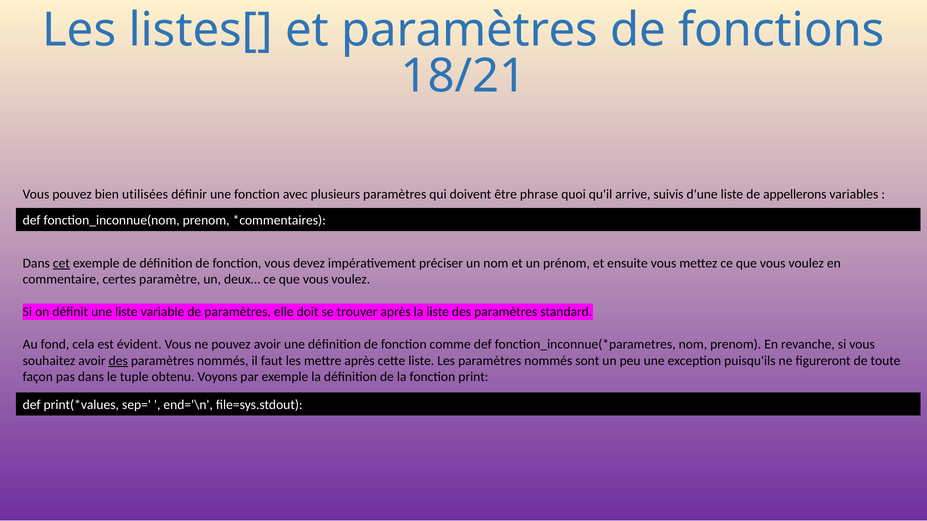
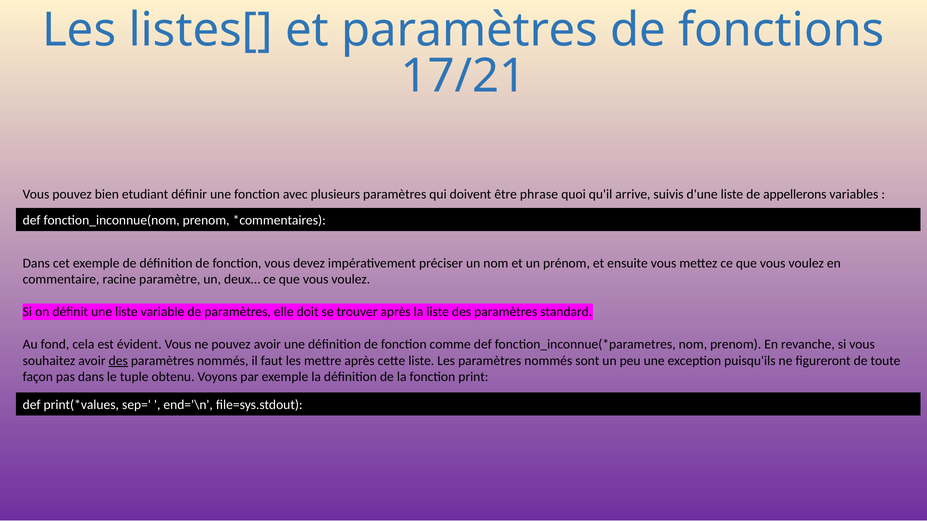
18/21: 18/21 -> 17/21 (464, 76)
utilisées: utilisées -> etudiant (145, 194)
cet underline: present -> none (61, 264)
certes: certes -> racine (119, 280)
